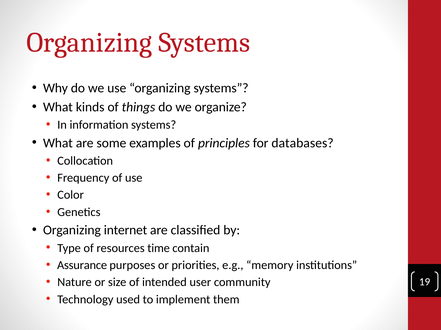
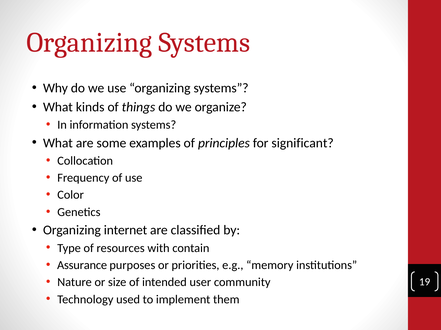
databases: databases -> significant (303, 143)
time: time -> with (159, 249)
